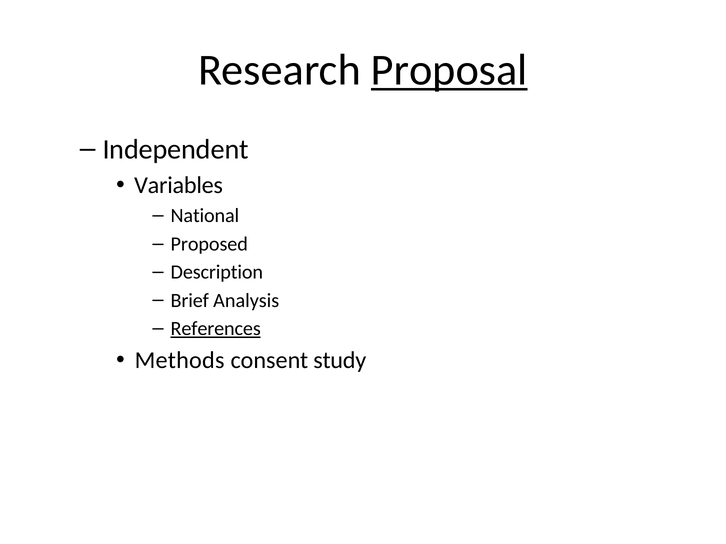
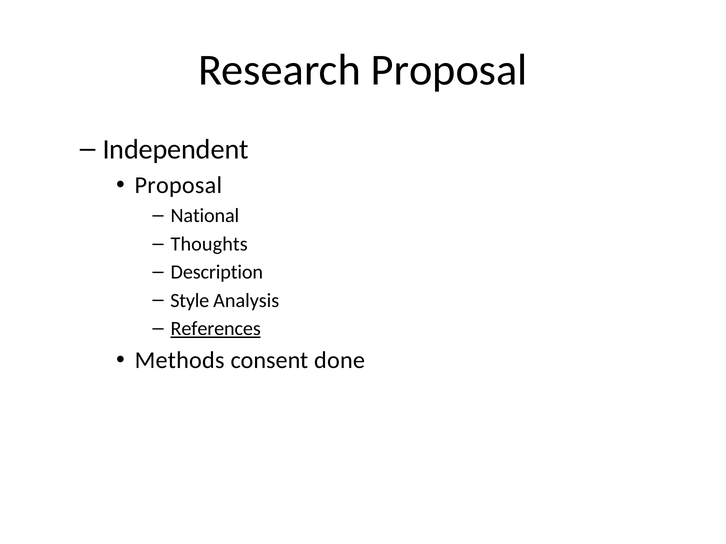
Proposal underline: present -> none (449, 70)
Variables: Variables -> Proposal (178, 186)
Proposed: Proposed -> Thoughts (209, 244)
Brief: Brief -> Style (190, 301)
study: study -> done (340, 361)
